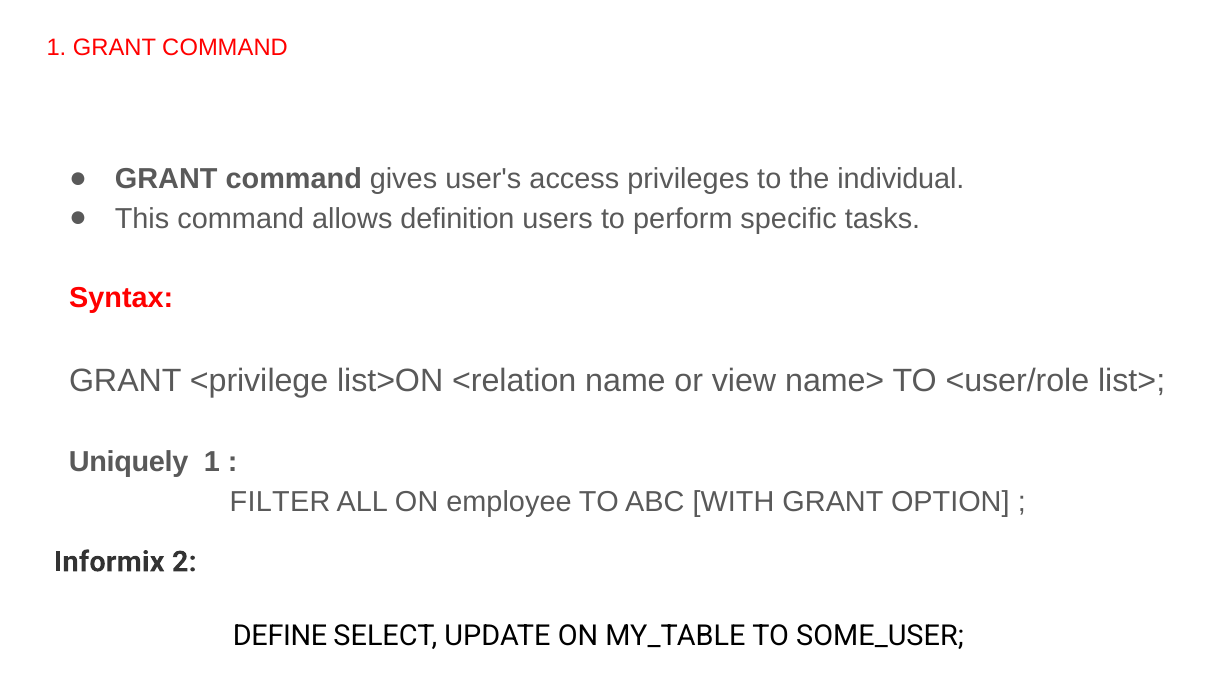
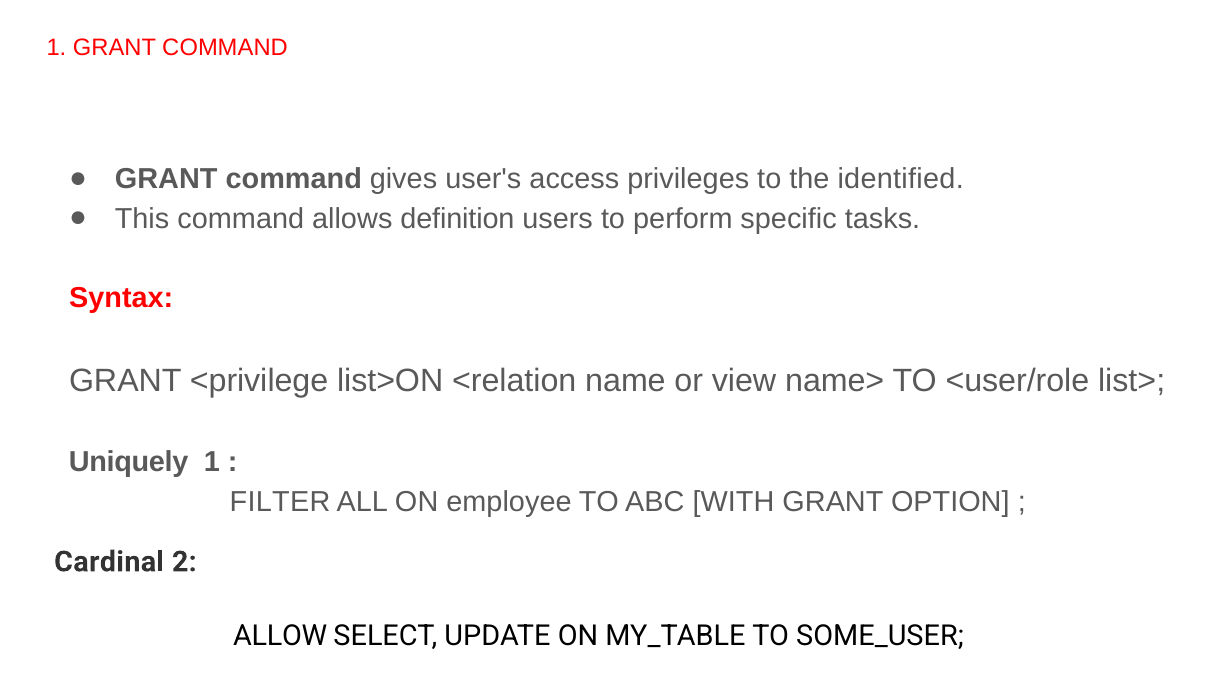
individual: individual -> identified (901, 179)
Informix: Informix -> Cardinal (109, 562)
DEFINE: DEFINE -> ALLOW (280, 636)
